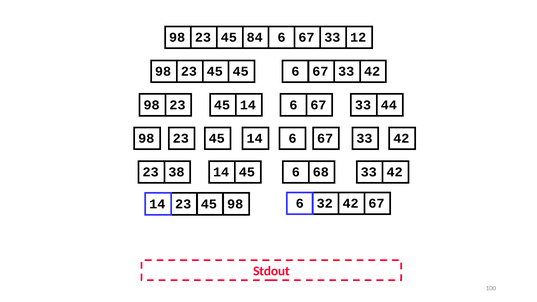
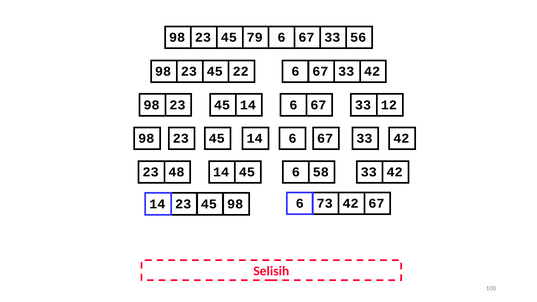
84: 84 -> 79 (255, 37)
12: 12 -> 56 (358, 37)
45: 45 -> 22 (241, 71)
44: 44 -> 12 (389, 105)
38: 38 -> 48 (176, 172)
68: 68 -> 58 (321, 172)
32: 32 -> 73 (325, 203)
Stdout: Stdout -> Selisih (271, 271)
